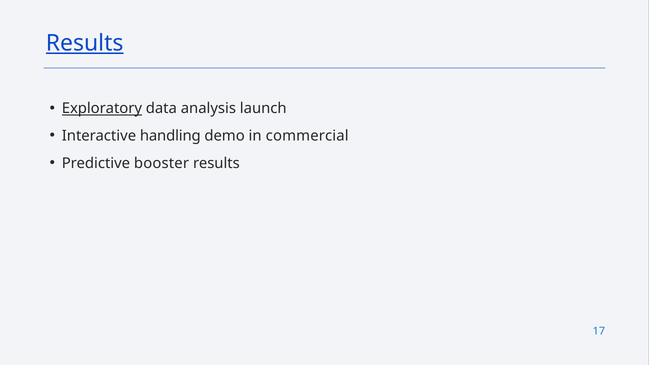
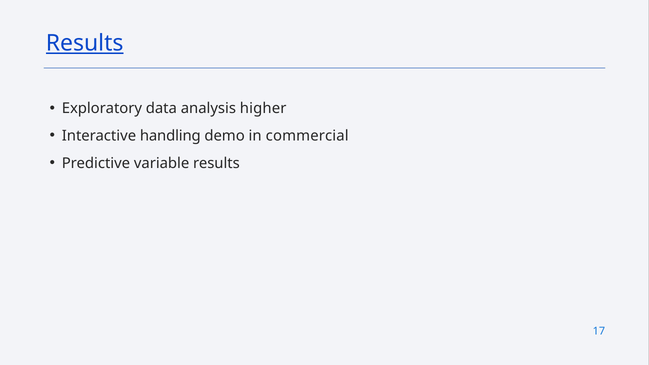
Exploratory underline: present -> none (102, 109)
launch: launch -> higher (263, 109)
booster: booster -> variable (162, 163)
